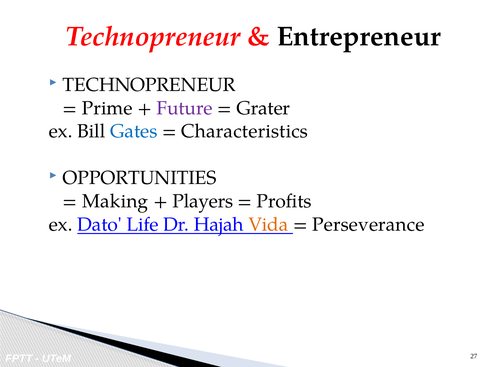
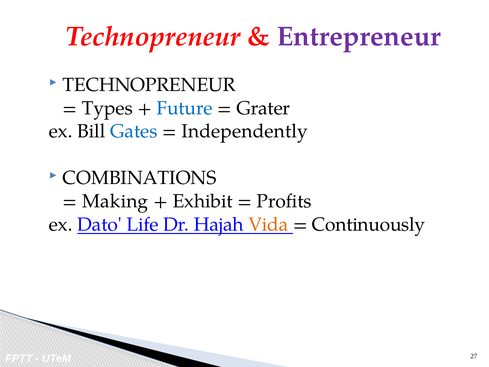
Entrepreneur colour: black -> purple (359, 37)
Prime: Prime -> Types (107, 108)
Future colour: purple -> blue (185, 108)
Characteristics: Characteristics -> Independently (245, 131)
OPPORTUNITIES: OPPORTUNITIES -> COMBINATIONS (140, 178)
Players: Players -> Exhibit (203, 201)
Perseverance: Perseverance -> Continuously (369, 224)
